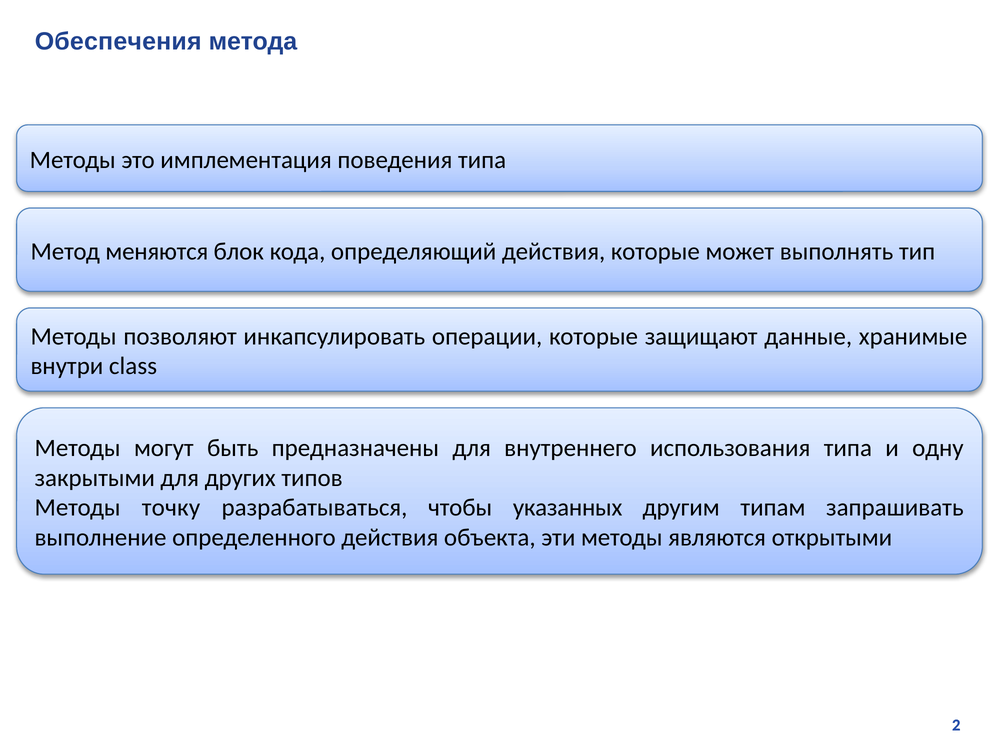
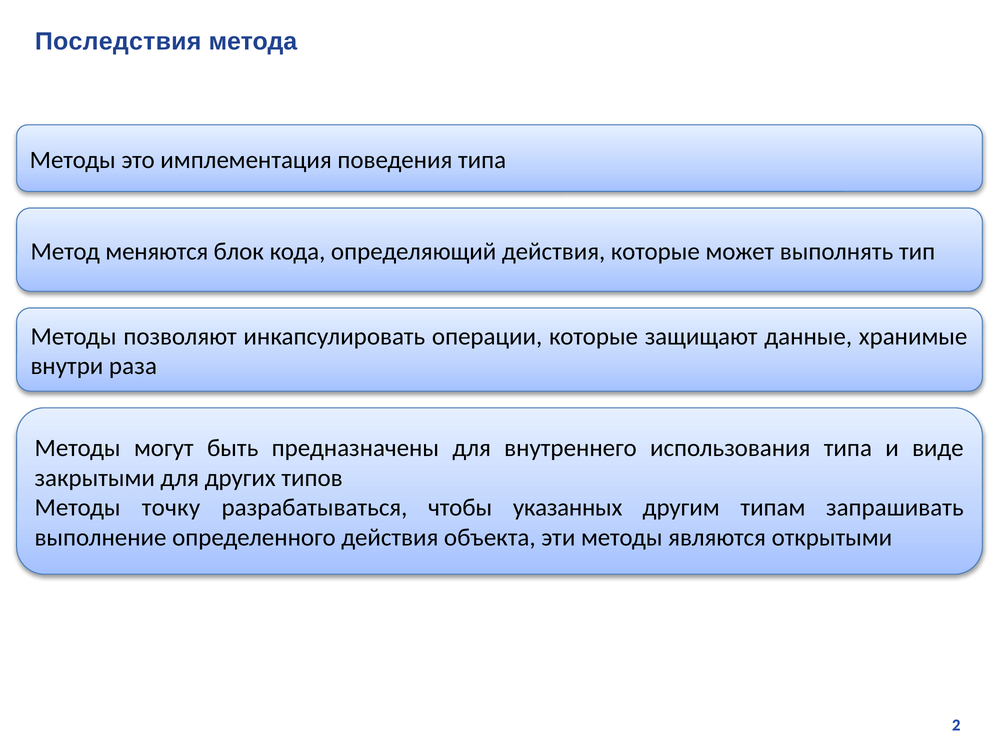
Обеспечения: Обеспечения -> Последствия (118, 41)
class: class -> раза (133, 366)
одну: одну -> виде (938, 448)
